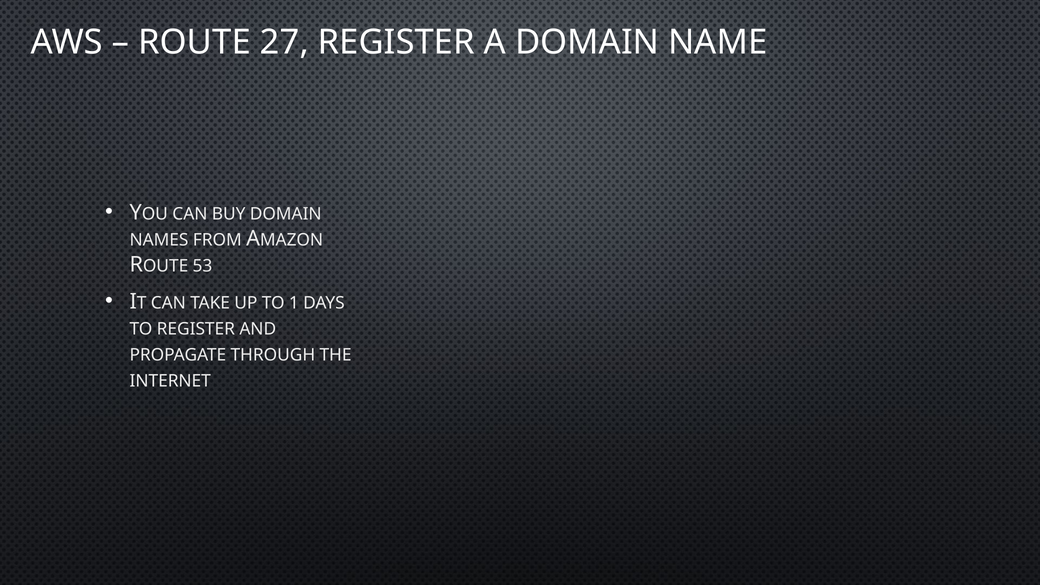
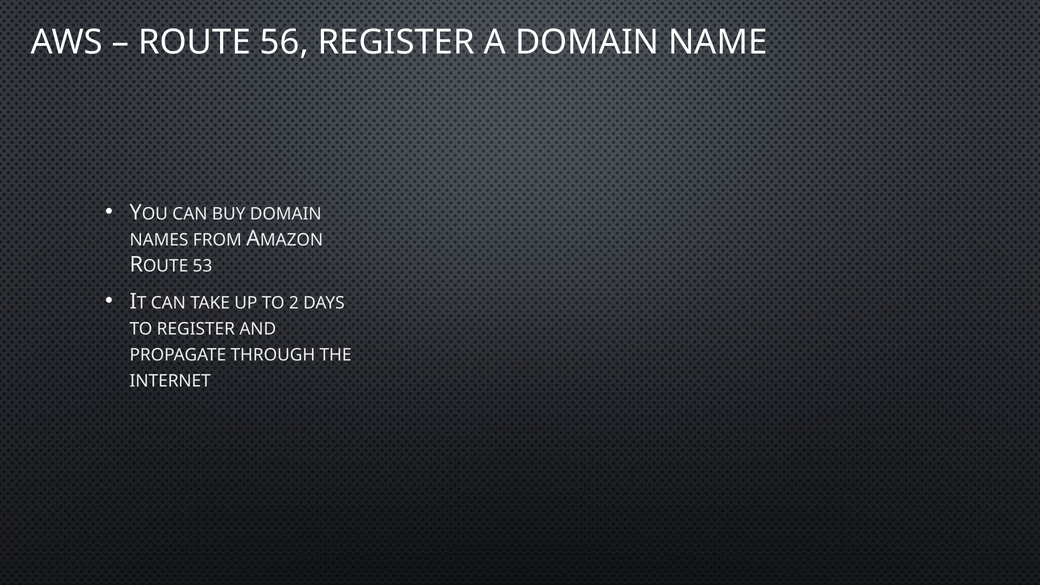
27: 27 -> 56 (284, 42)
1: 1 -> 2 (294, 303)
